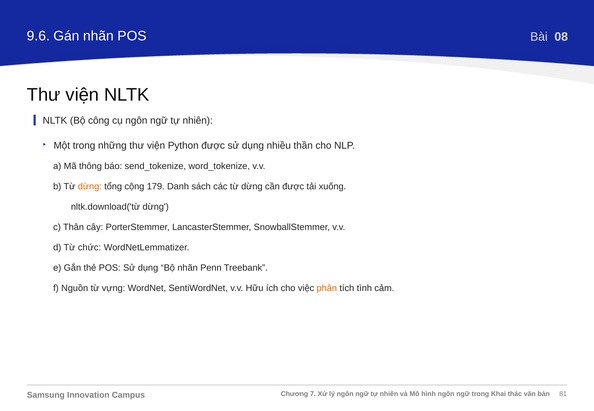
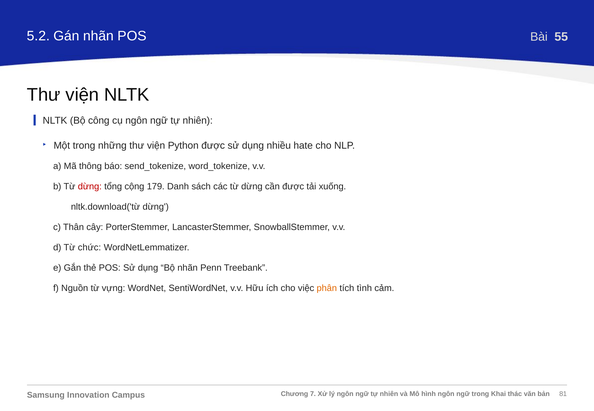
9.6: 9.6 -> 5.2 (38, 36)
08: 08 -> 55 (561, 37)
thần: thần -> hate (303, 146)
dừng colour: orange -> red (90, 187)
